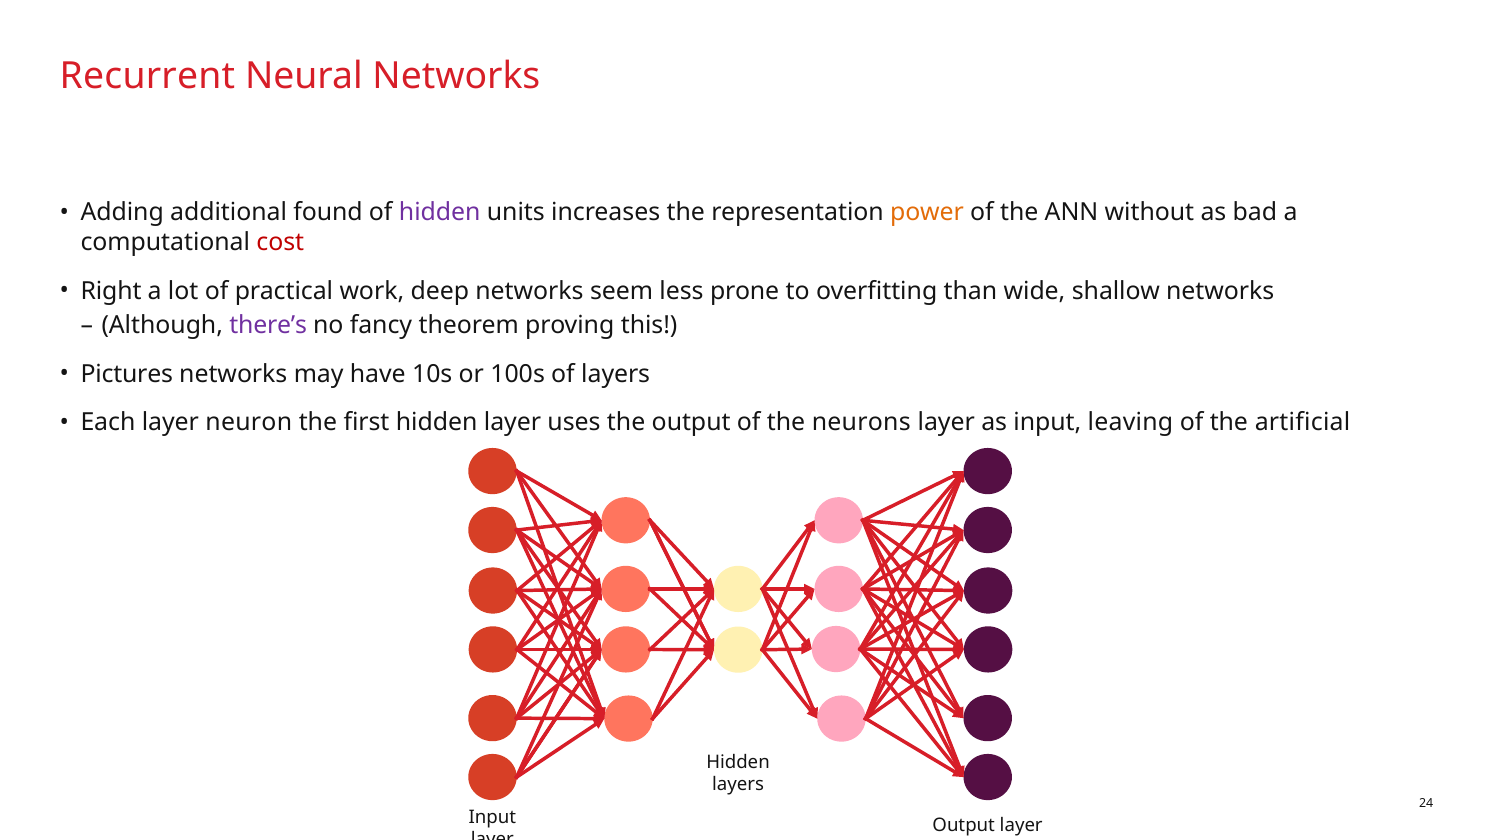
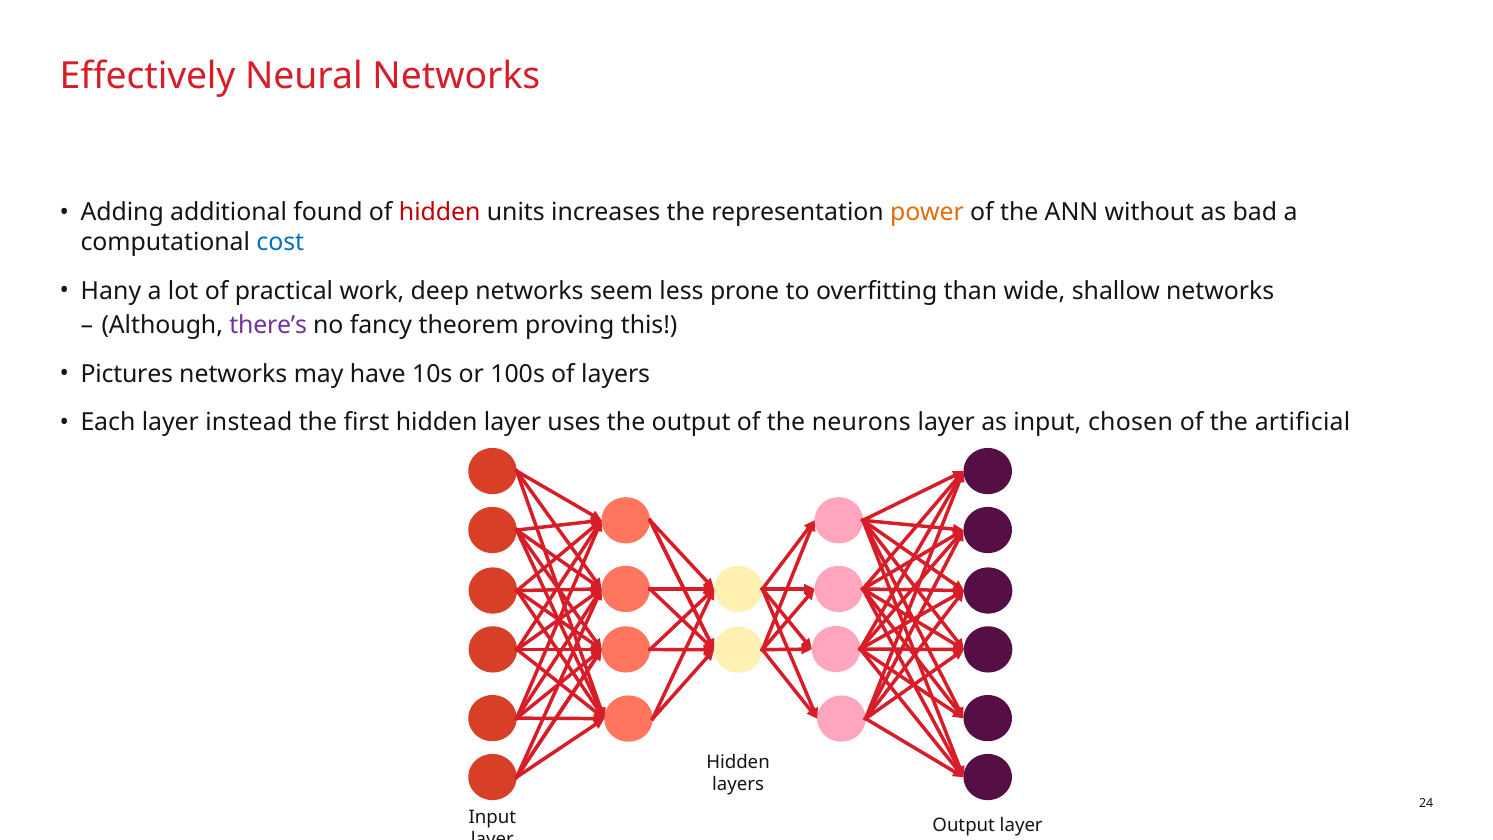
Recurrent: Recurrent -> Effectively (148, 76)
hidden colour: purple -> red (440, 213)
cost colour: red -> blue (280, 242)
Right: Right -> Hany (111, 291)
neuron: neuron -> instead (249, 422)
leaving: leaving -> chosen (1130, 422)
